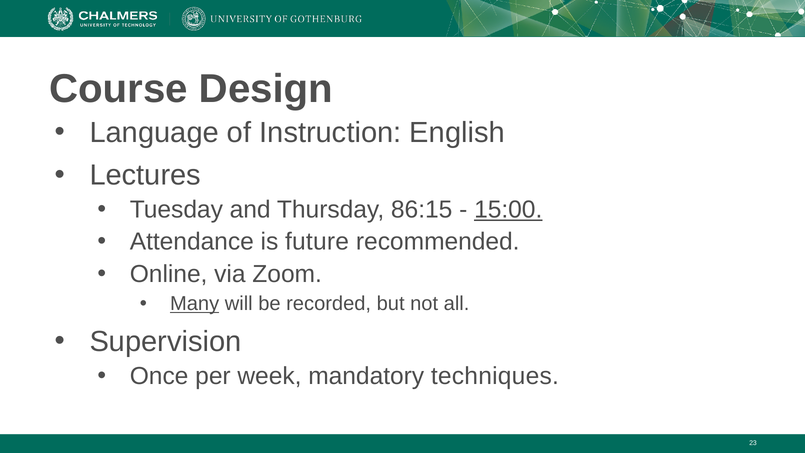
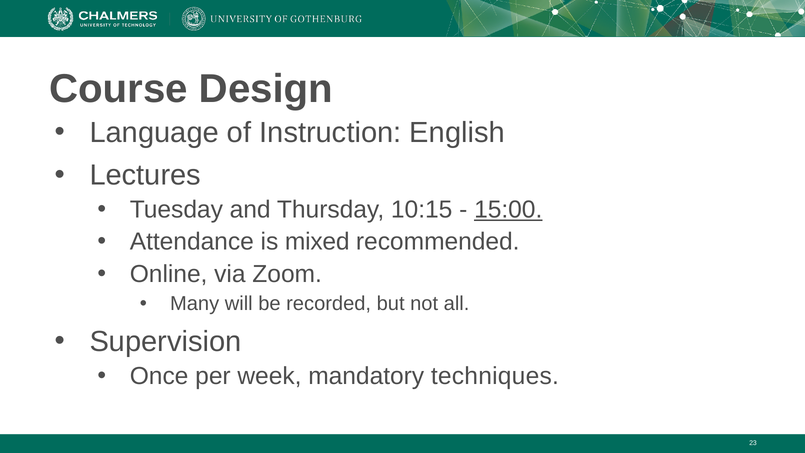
86:15: 86:15 -> 10:15 (422, 210)
future: future -> mixed (317, 242)
Many underline: present -> none (195, 304)
